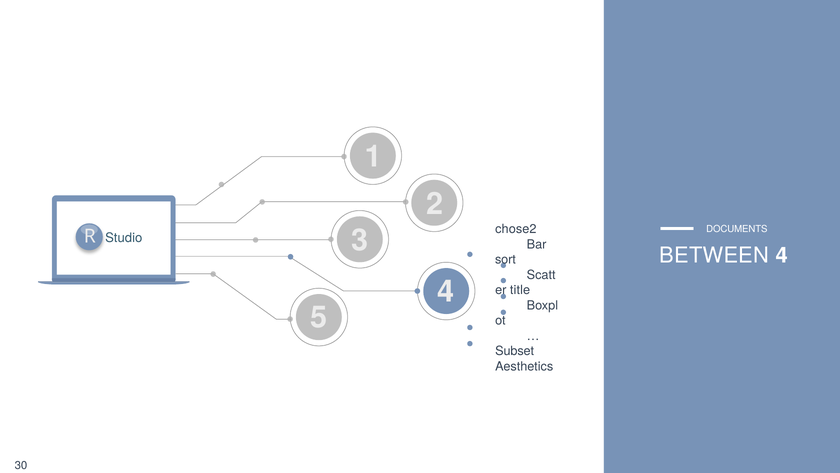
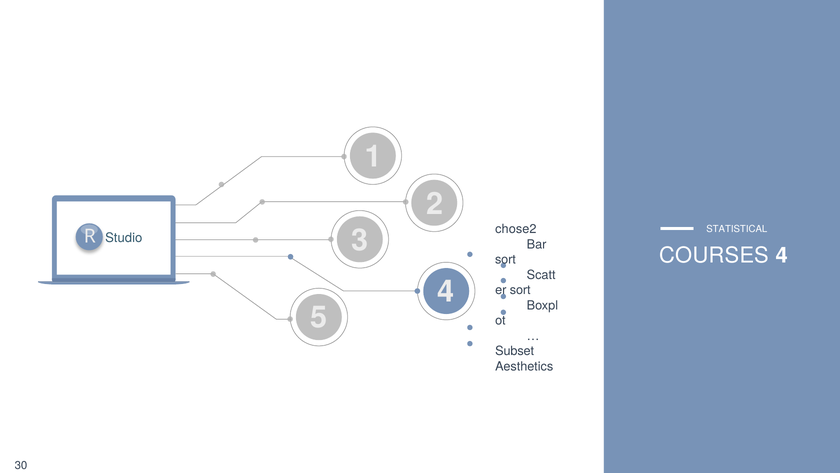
DOCUMENTS: DOCUMENTS -> STATISTICAL (737, 229)
BETWEEN: BETWEEN -> COURSES (714, 255)
title: title -> sort (520, 290)
